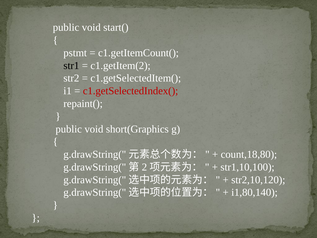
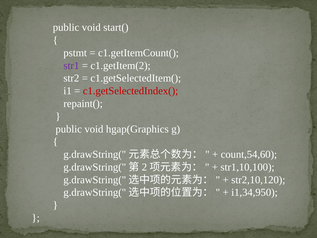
str1 colour: black -> purple (71, 65)
short(Graphics: short(Graphics -> hgap(Graphics (137, 129)
count,18,80: count,18,80 -> count,54,60 (249, 154)
i1,80,140: i1,80,140 -> i1,34,950 (254, 192)
